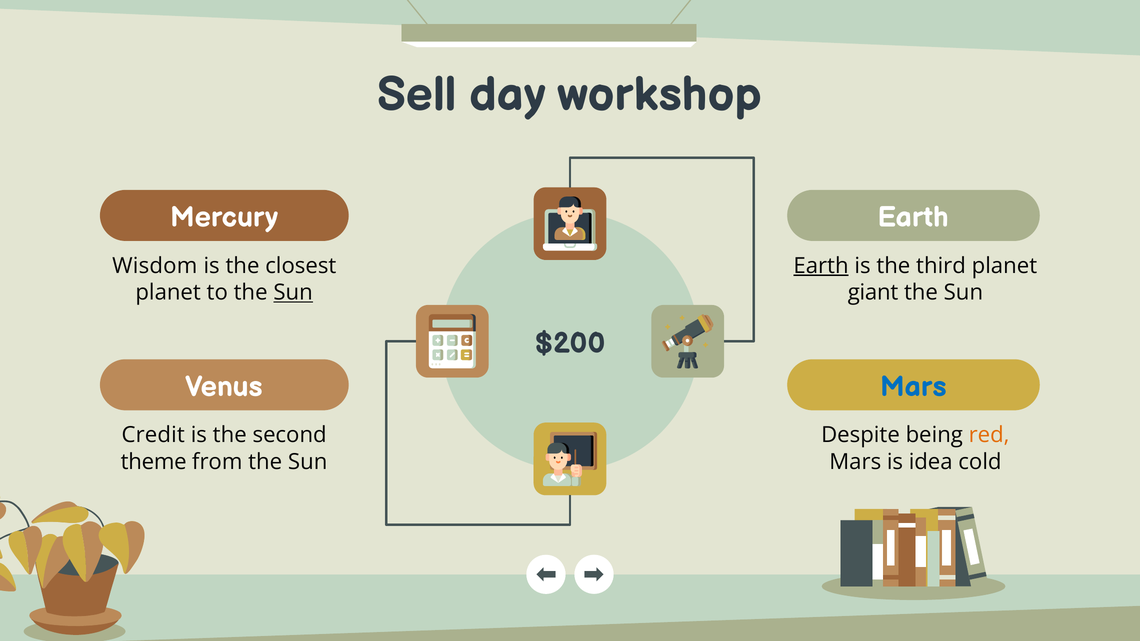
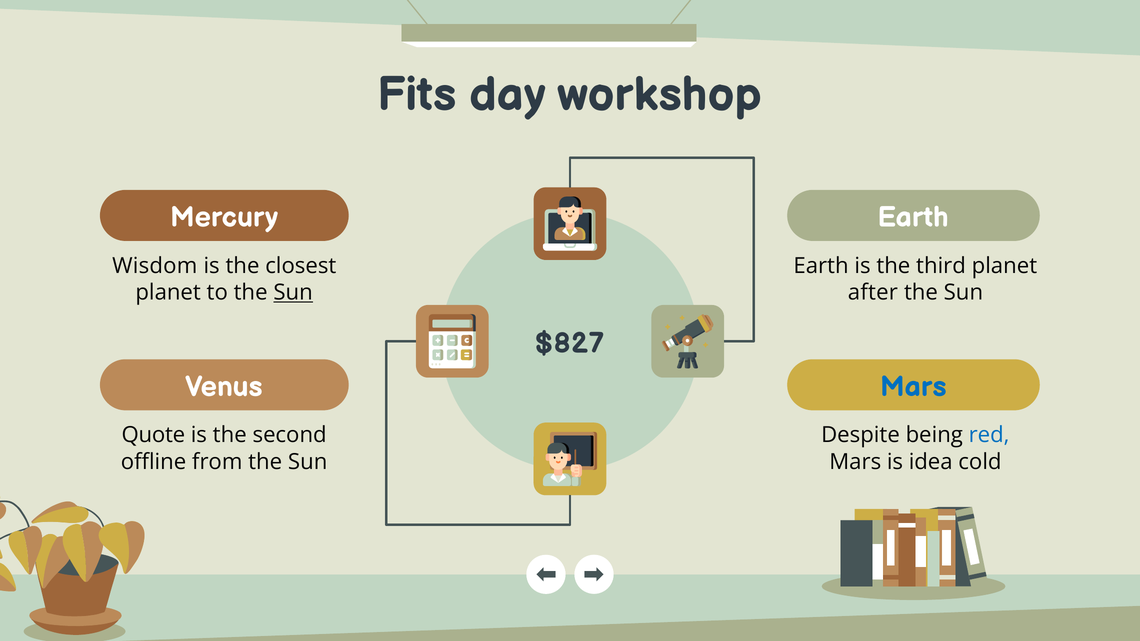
Sell: Sell -> Fits (417, 94)
Earth underline: present -> none (821, 266)
giant: giant -> after (873, 293)
$200: $200 -> $827 (570, 343)
Credit: Credit -> Quote (153, 435)
red colour: orange -> blue (989, 435)
theme: theme -> offline (154, 462)
